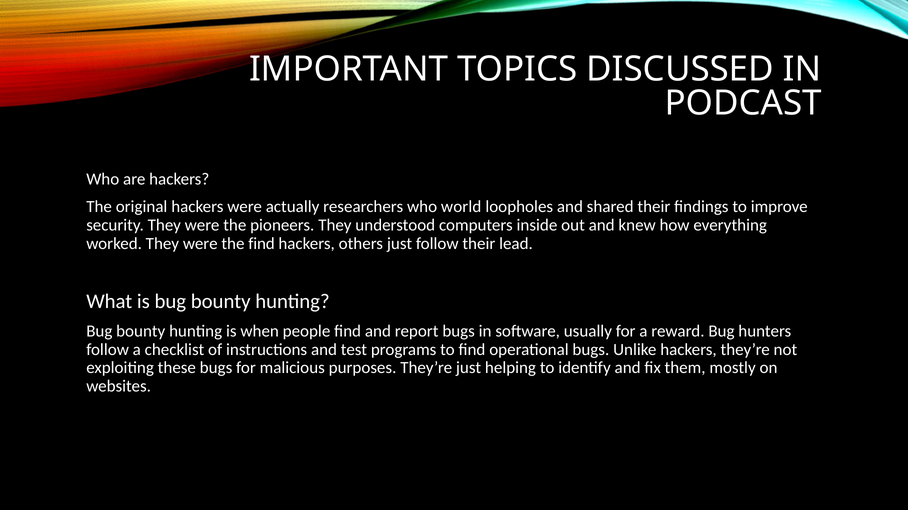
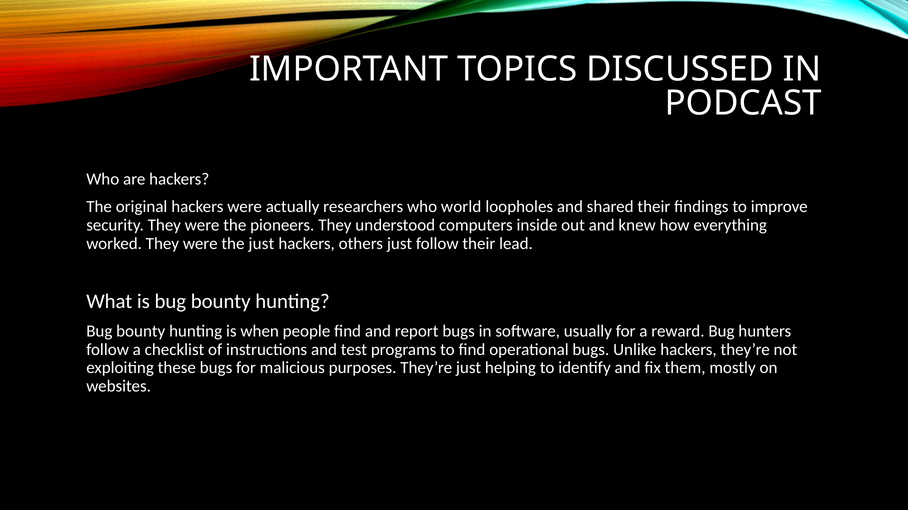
the find: find -> just (261, 244)
